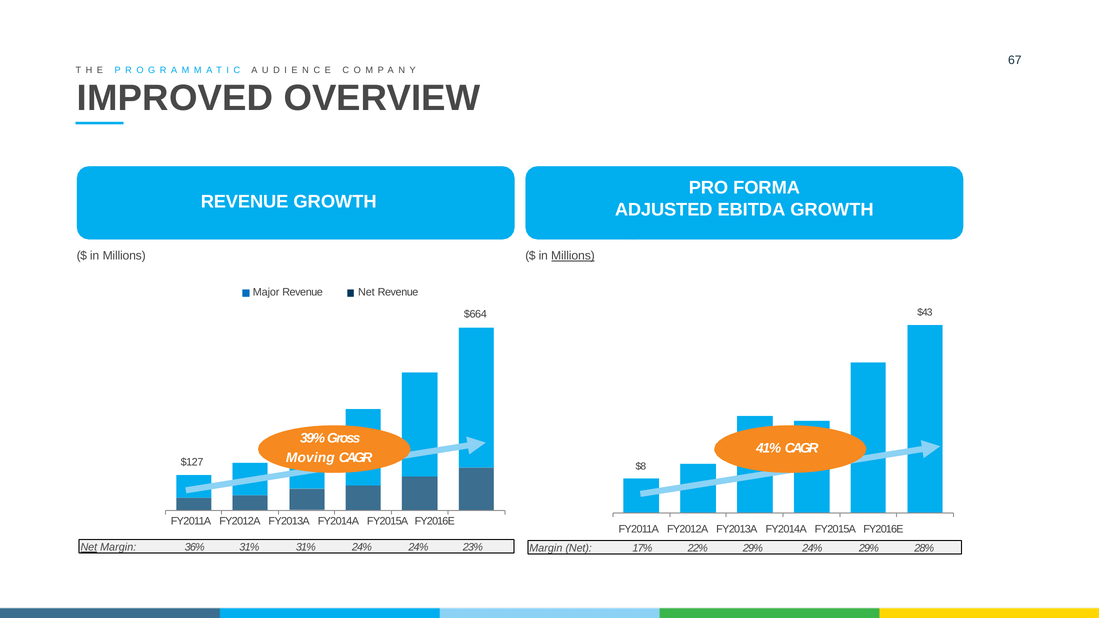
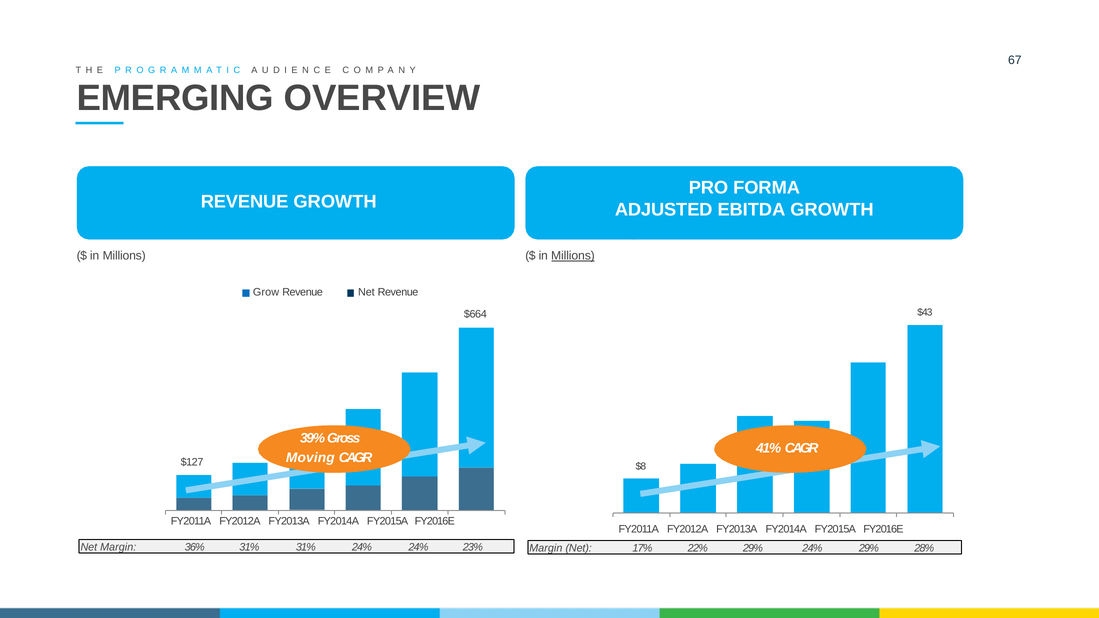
IMPROVED: IMPROVED -> EMERGING (175, 98)
Major: Major -> Grow (266, 292)
Net underline: present -> none (89, 548)
